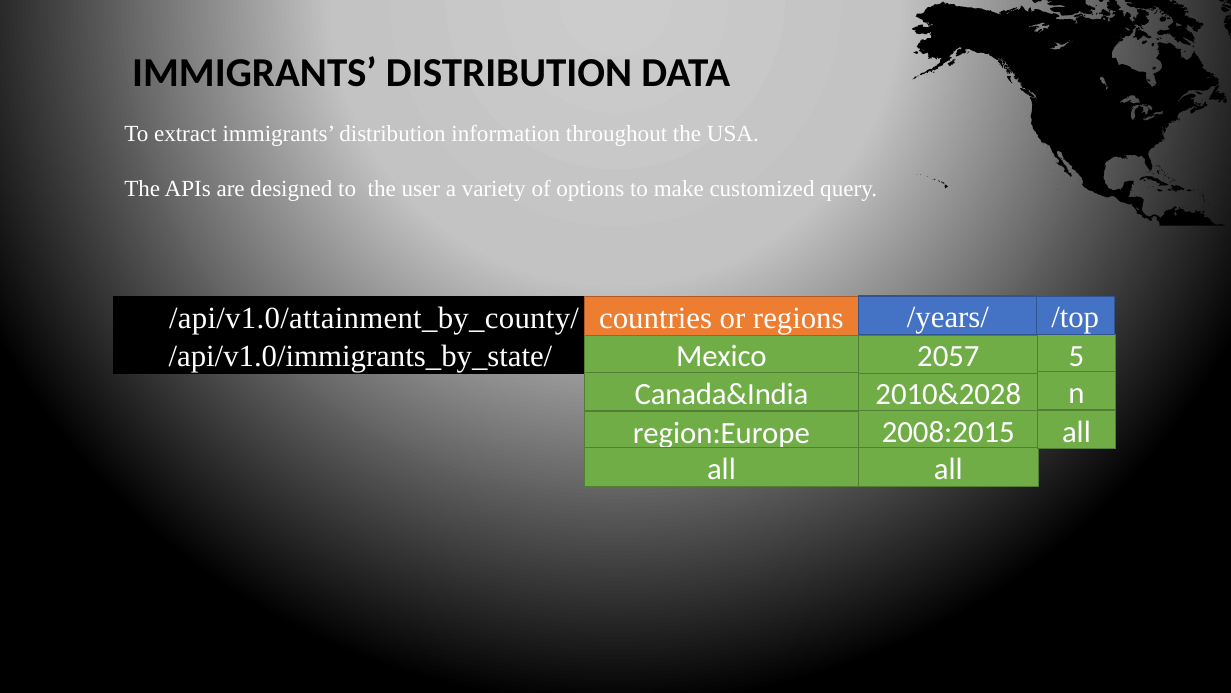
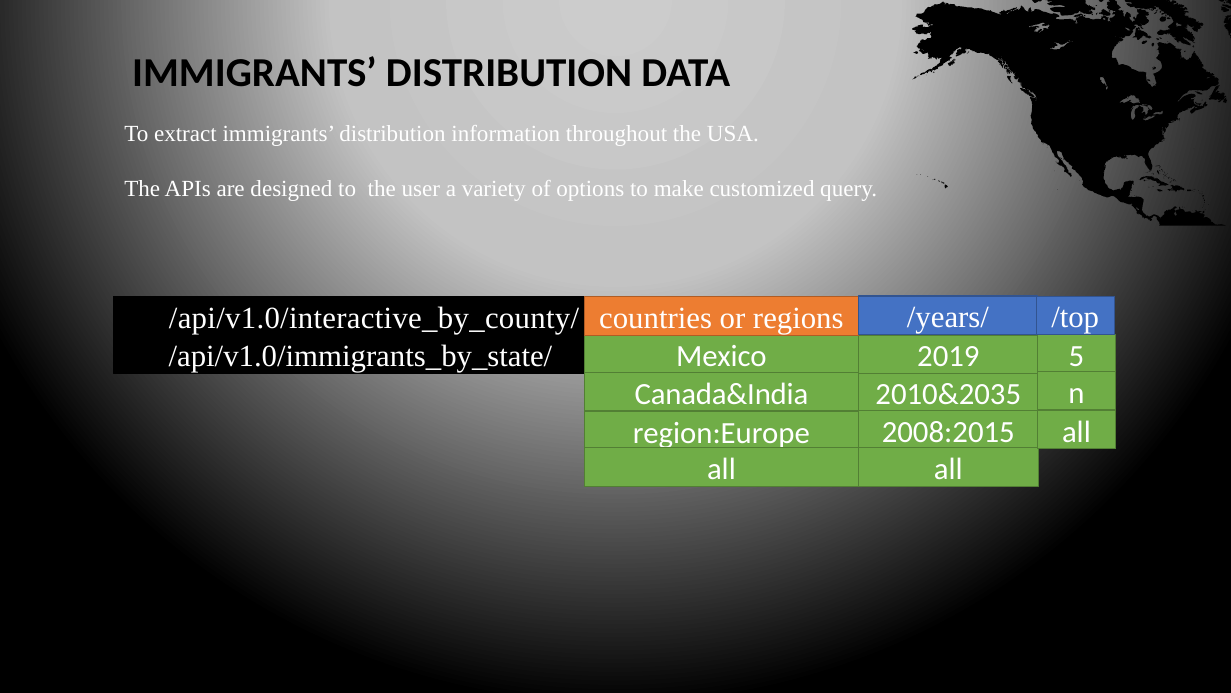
/api/v1.0/attainment_by_county/: /api/v1.0/attainment_by_county/ -> /api/v1.0/interactive_by_county/ (374, 318)
2057: 2057 -> 2019 (948, 357)
2010&2028: 2010&2028 -> 2010&2035 (948, 394)
